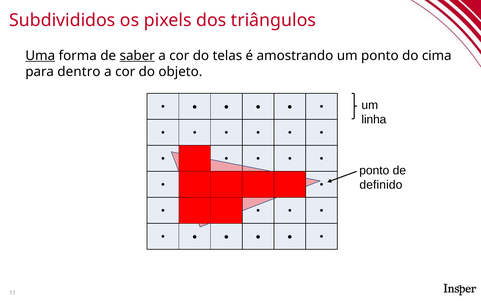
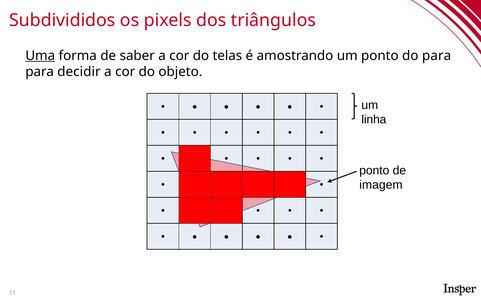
saber underline: present -> none (137, 56)
do cima: cima -> para (437, 56)
dentro: dentro -> decidir (79, 72)
definido: definido -> imagem (381, 185)
